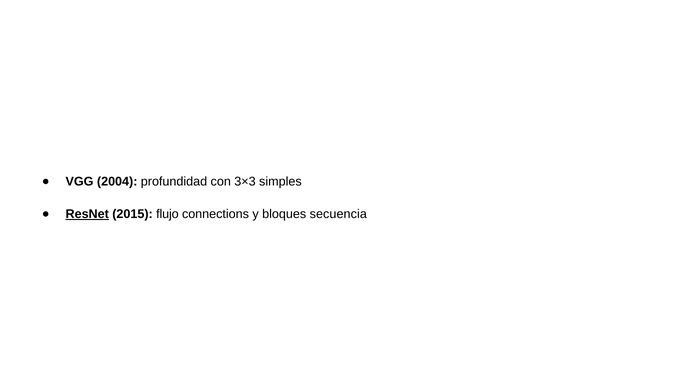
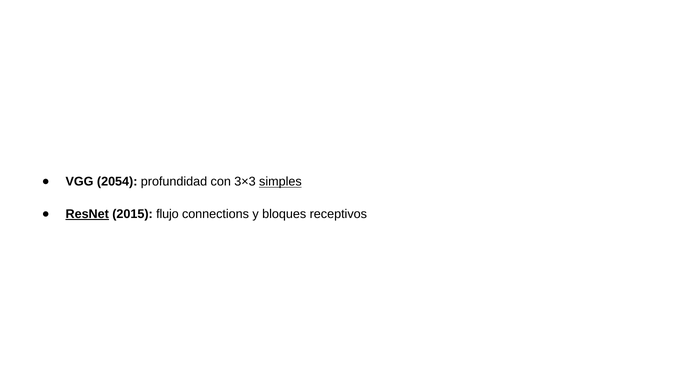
2004: 2004 -> 2054 (117, 182)
simples underline: none -> present (280, 182)
secuencia: secuencia -> receptivos (338, 214)
